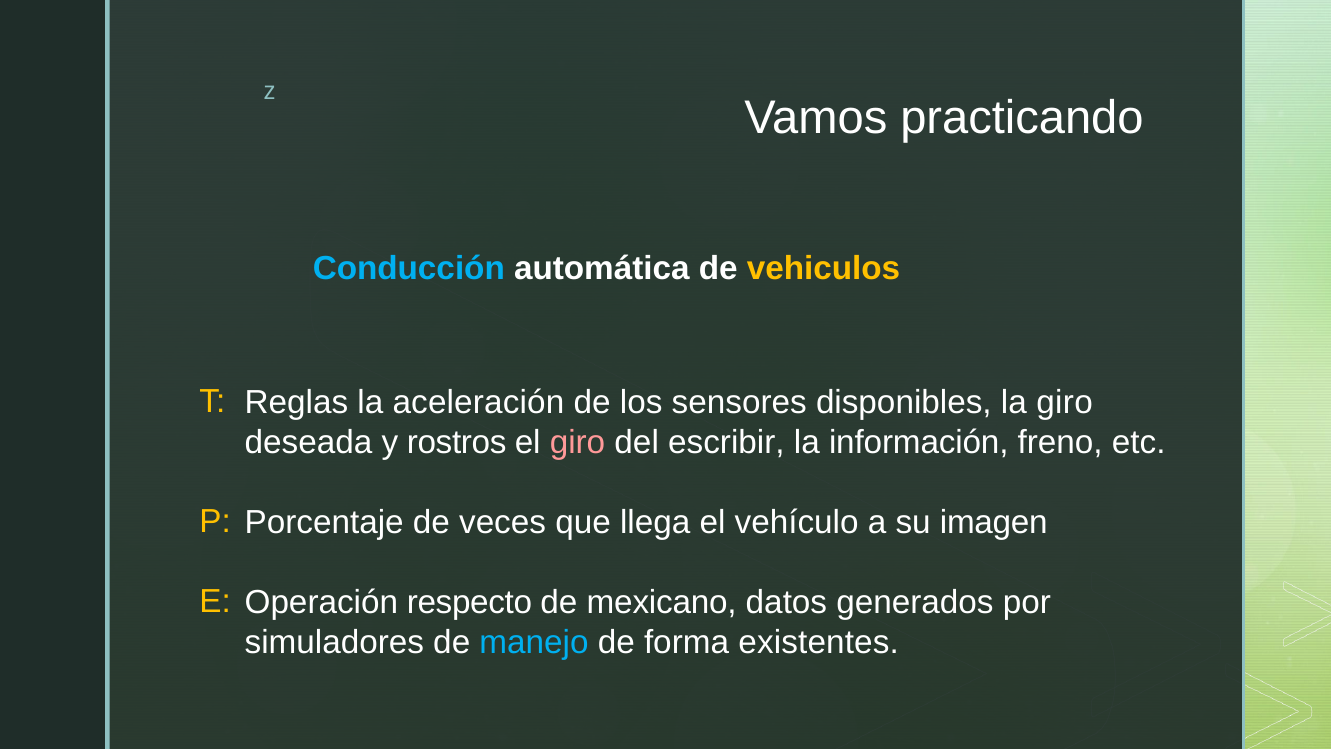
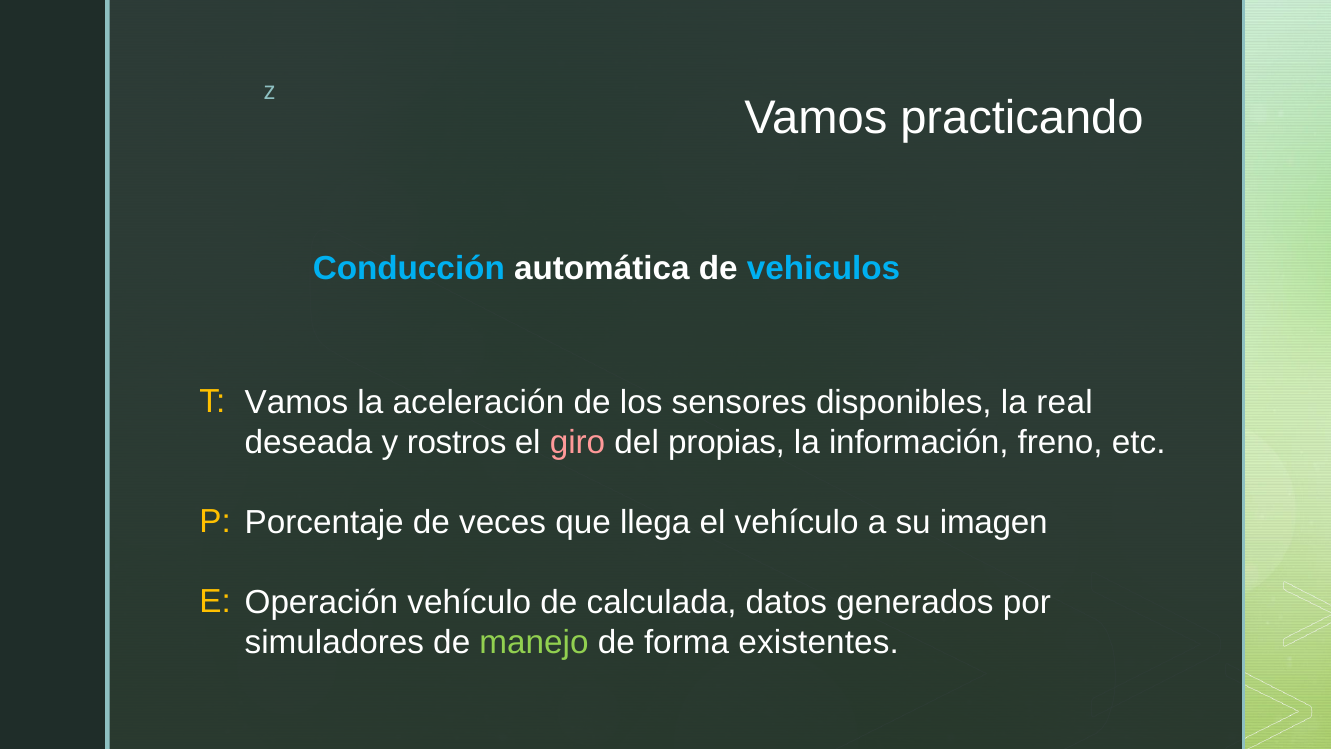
vehiculos colour: yellow -> light blue (824, 268)
Reglas: Reglas -> Vamos (296, 403)
la giro: giro -> real (1065, 403)
escribir: escribir -> propias (727, 443)
Operación respecto: respecto -> vehículo (469, 602)
mexicano: mexicano -> calculada (662, 602)
manejo colour: light blue -> light green (534, 642)
